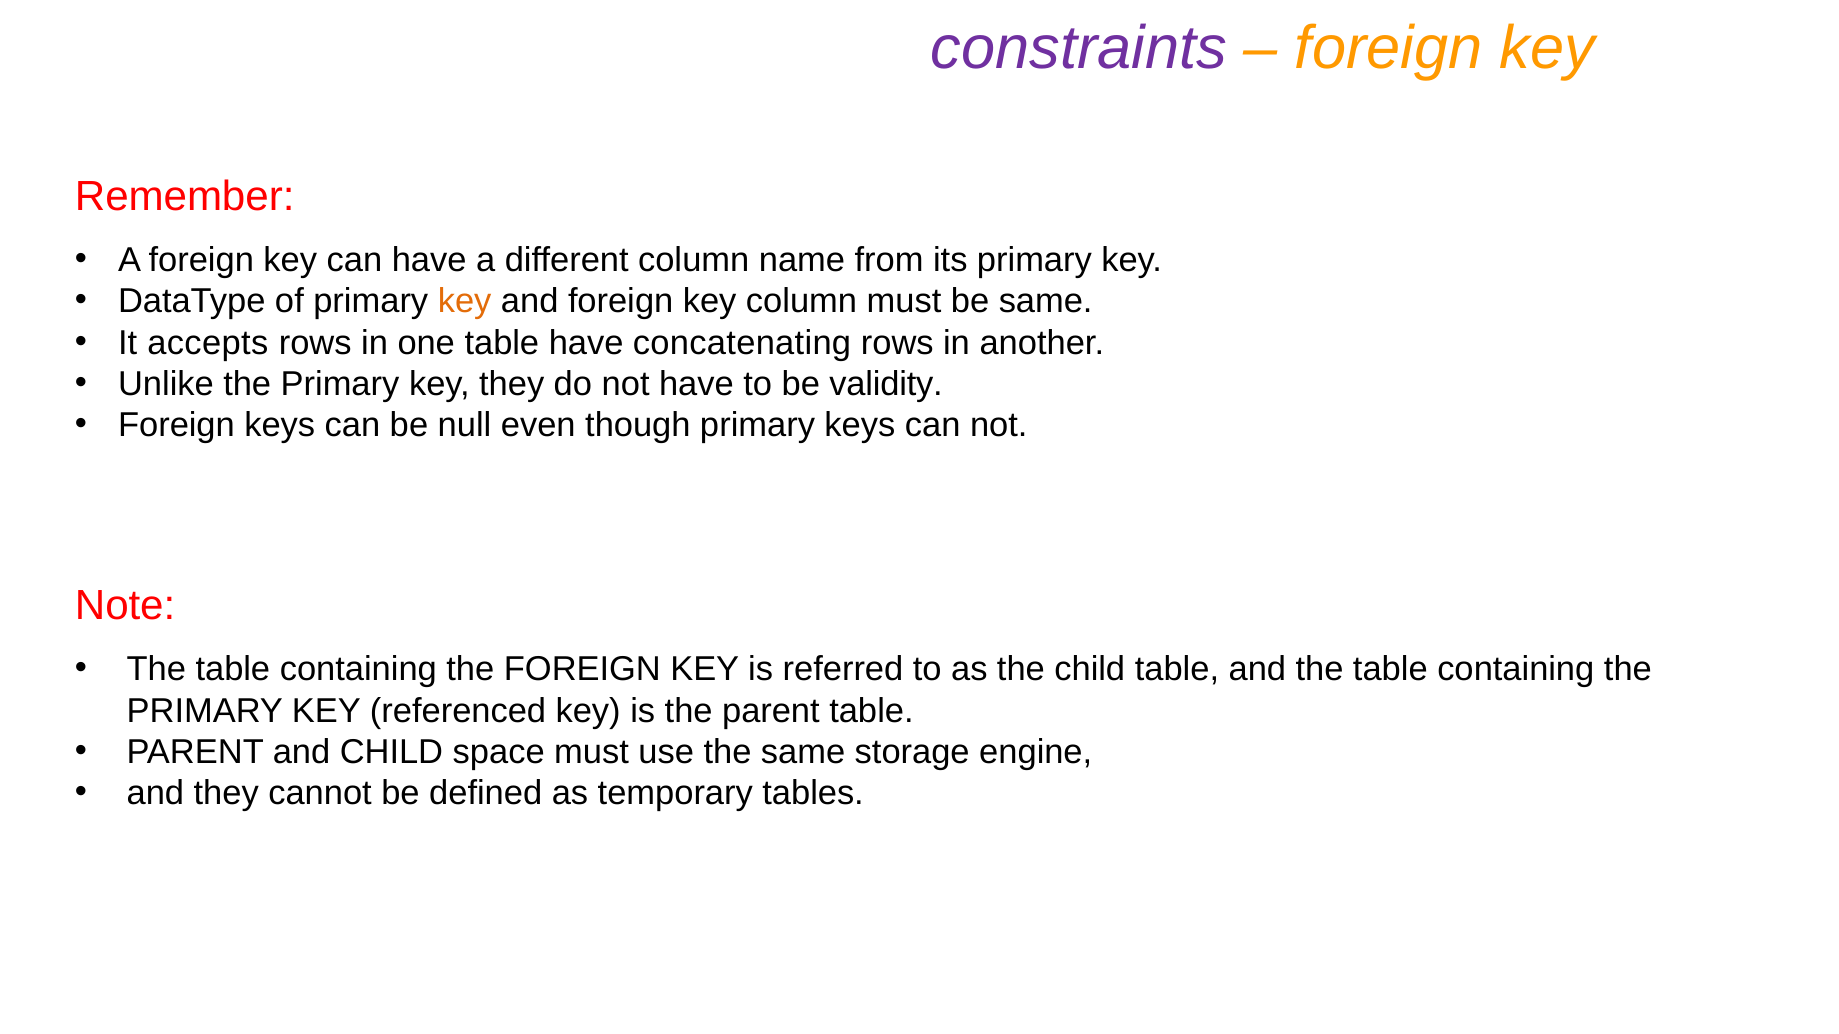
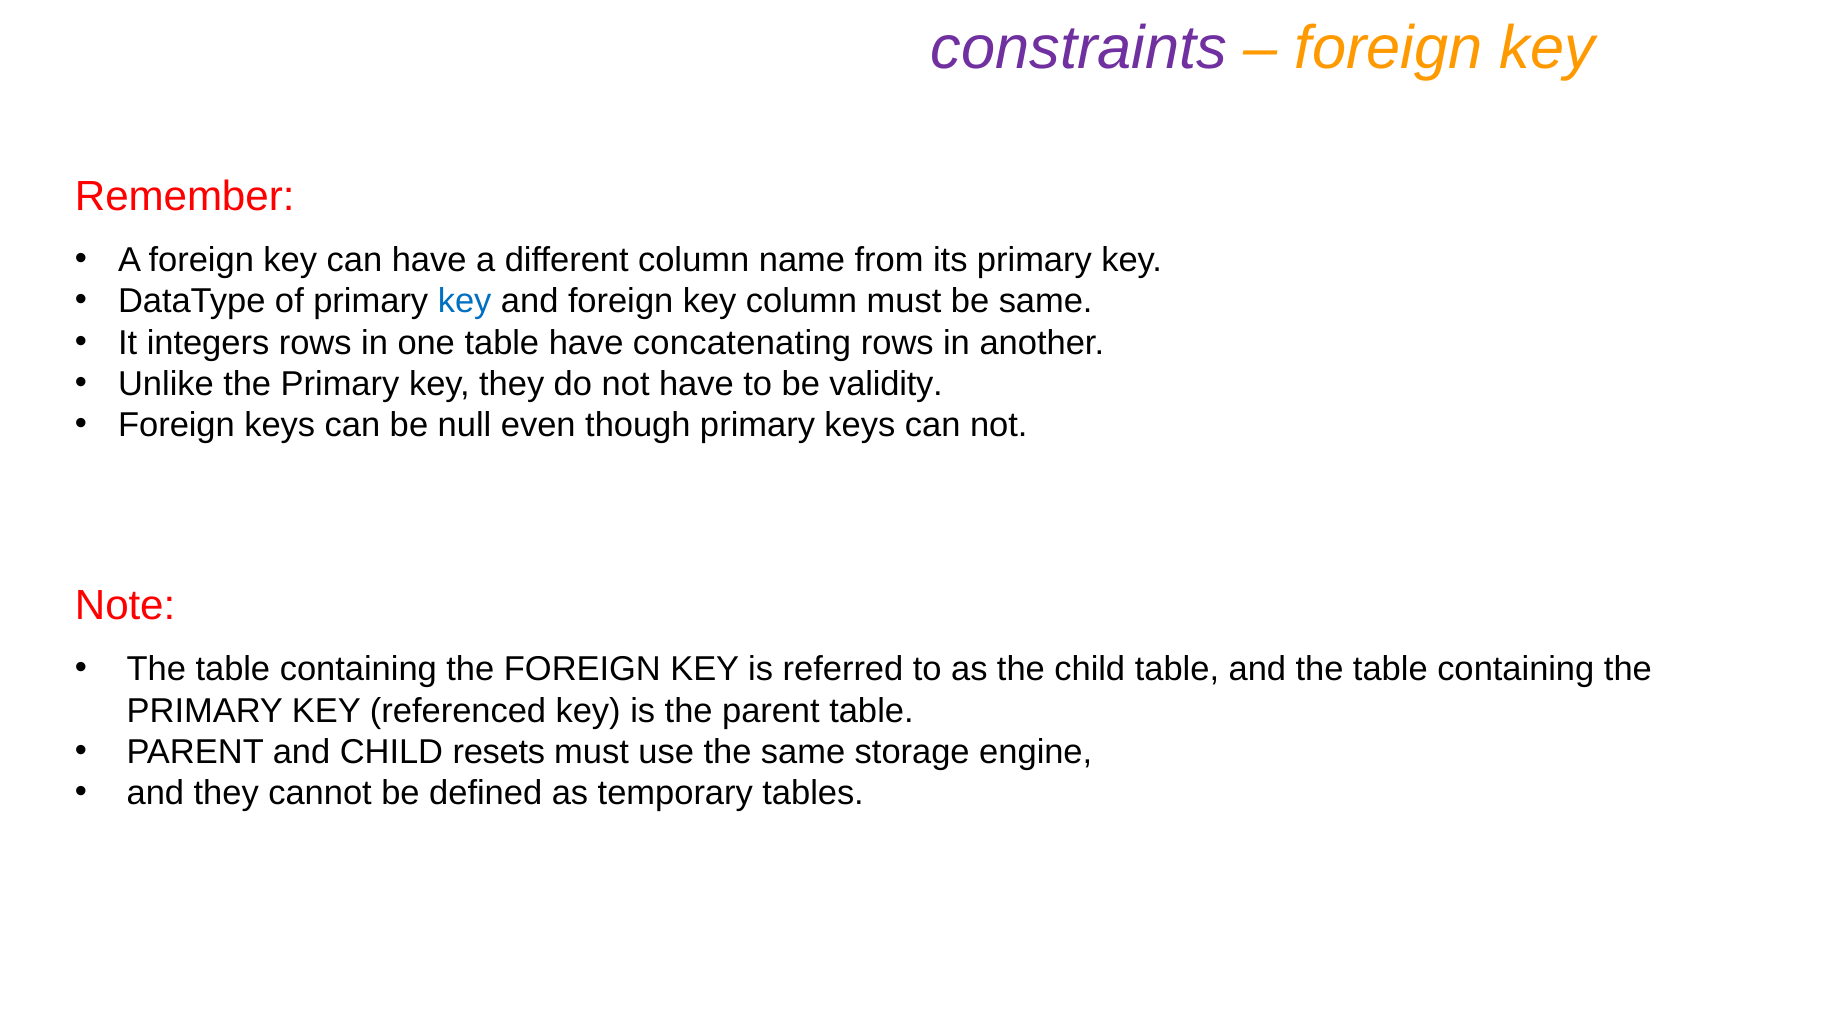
key colour: orange -> blue (465, 301)
accepts: accepts -> integers (208, 343)
space: space -> resets (499, 752)
